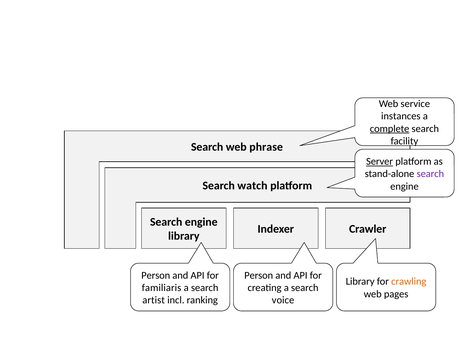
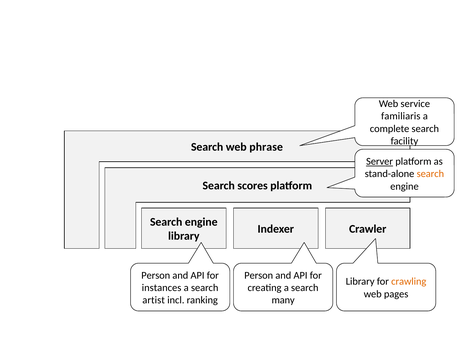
instances: instances -> familiaris (401, 116)
complete underline: present -> none (390, 129)
search colour: purple -> orange (430, 174)
watch: watch -> scores (253, 186)
familiaris: familiaris -> instances (162, 288)
voice: voice -> many (283, 300)
